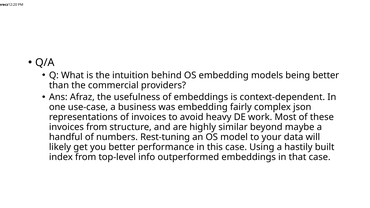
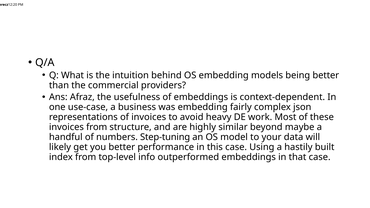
Rest-tuning: Rest-tuning -> Step-tuning (165, 137)
